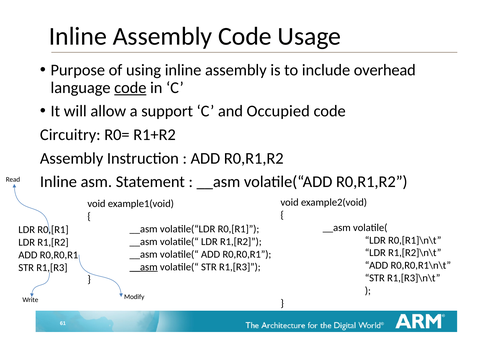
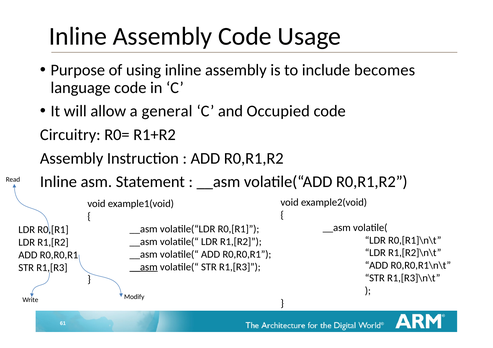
overhead: overhead -> becomes (385, 70)
code underline: present -> none (130, 88)
support: support -> general (167, 111)
